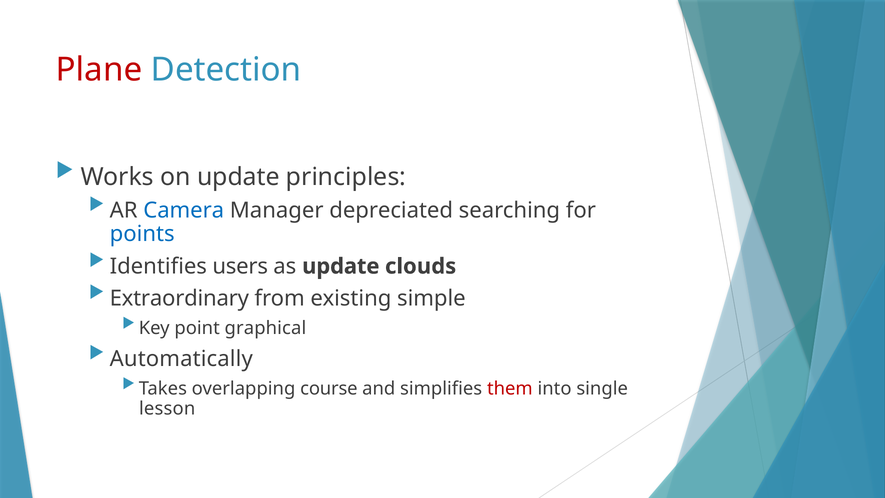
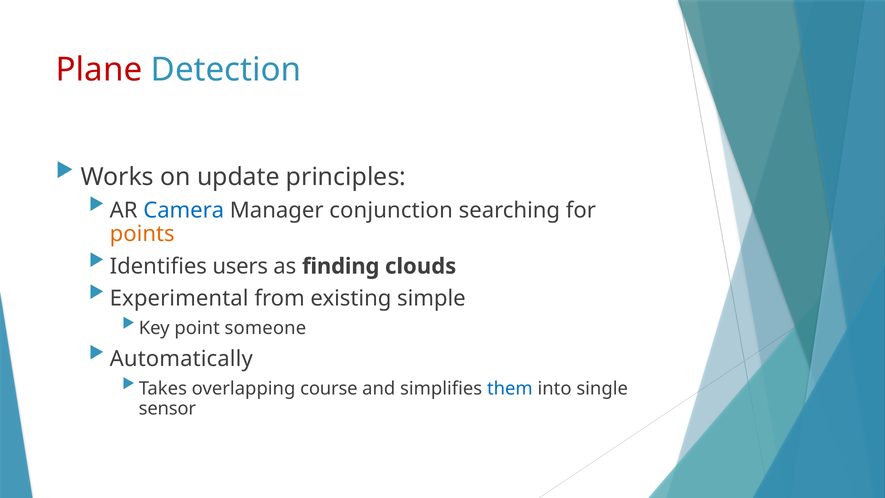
depreciated: depreciated -> conjunction (391, 210)
points colour: blue -> orange (142, 234)
as update: update -> finding (341, 266)
Extraordinary: Extraordinary -> Experimental (179, 298)
graphical: graphical -> someone (265, 328)
them colour: red -> blue (510, 388)
lesson: lesson -> sensor (167, 408)
